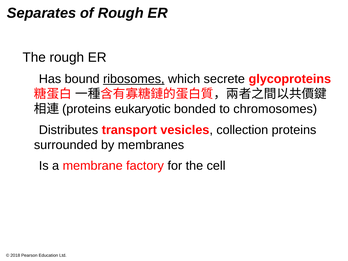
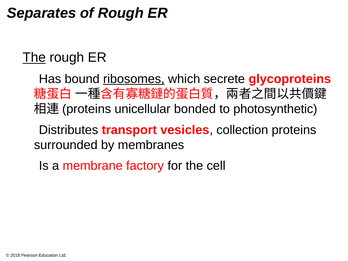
The underline: none -> present (34, 58)
eukaryotic: eukaryotic -> unicellular (143, 109)
chromosomes: chromosomes -> photosynthetic (275, 109)
